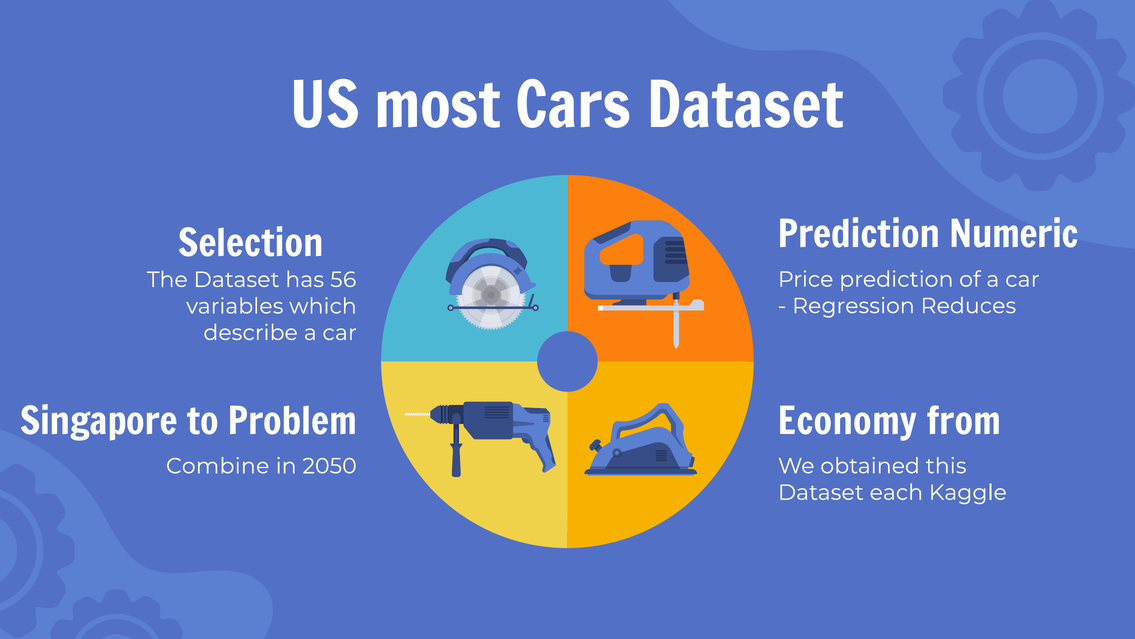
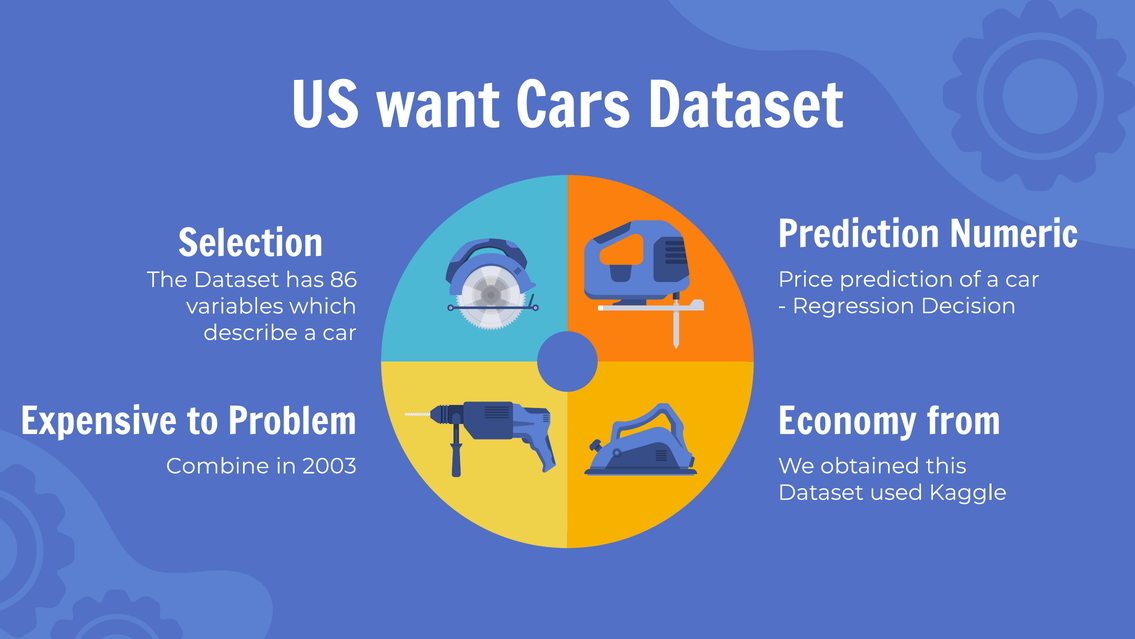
most: most -> want (438, 106)
56: 56 -> 86 (343, 280)
Reduces: Reduces -> Decision (968, 306)
Singapore: Singapore -> Expensive (99, 421)
2050: 2050 -> 2003 (330, 466)
each: each -> used (896, 492)
